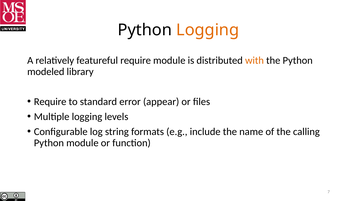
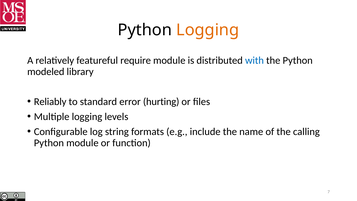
with colour: orange -> blue (254, 60)
Require: Require -> Reliably (50, 102)
appear: appear -> hurting (161, 102)
